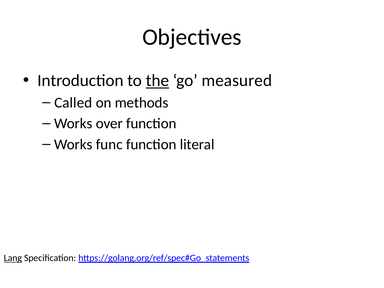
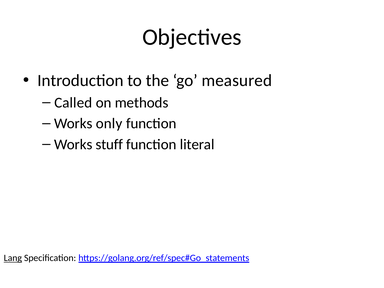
the underline: present -> none (157, 81)
over: over -> only (109, 123)
func: func -> stuff (109, 144)
